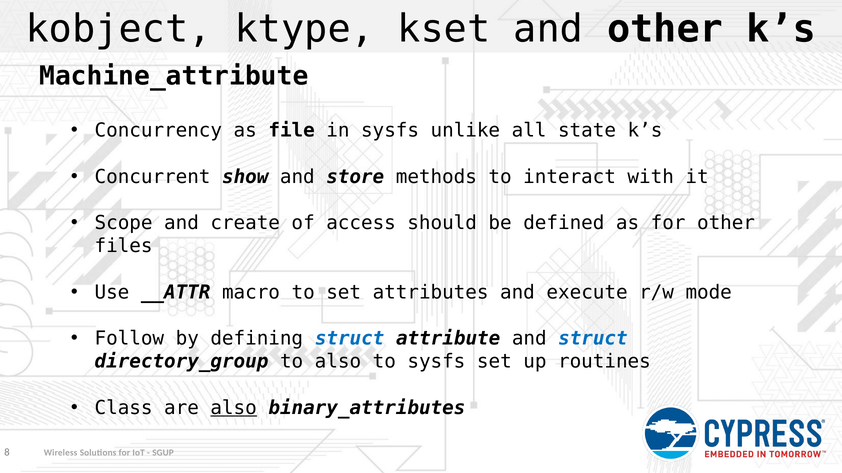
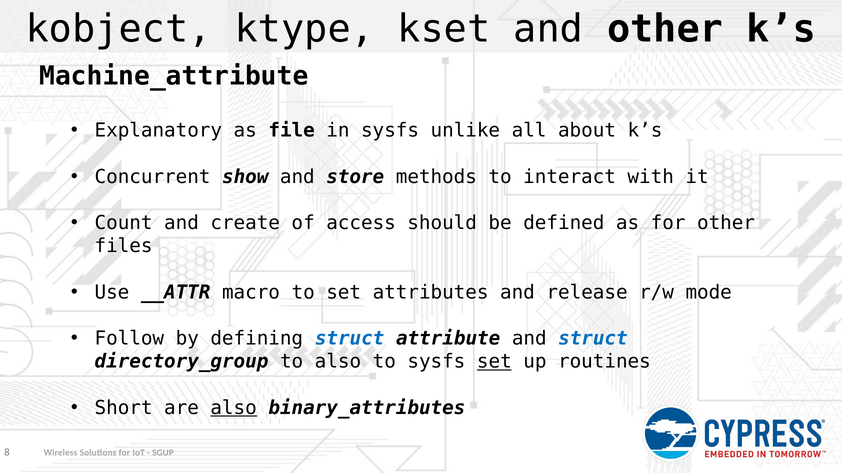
Concurrency: Concurrency -> Explanatory (158, 131)
state: state -> about (587, 131)
Scope: Scope -> Count (124, 223)
execute: execute -> release (587, 293)
set underline: none -> present (494, 362)
Class: Class -> Short (124, 408)
